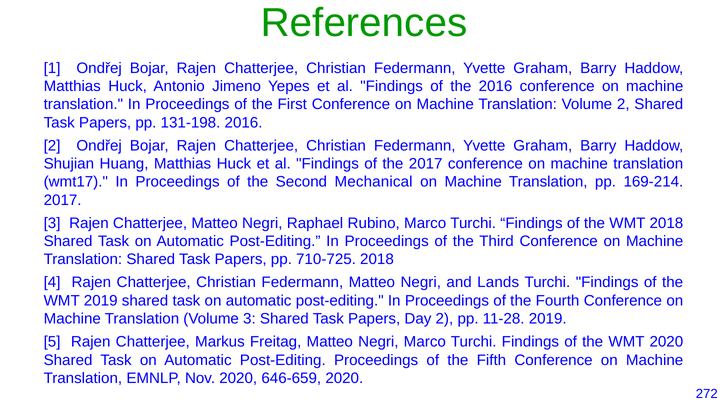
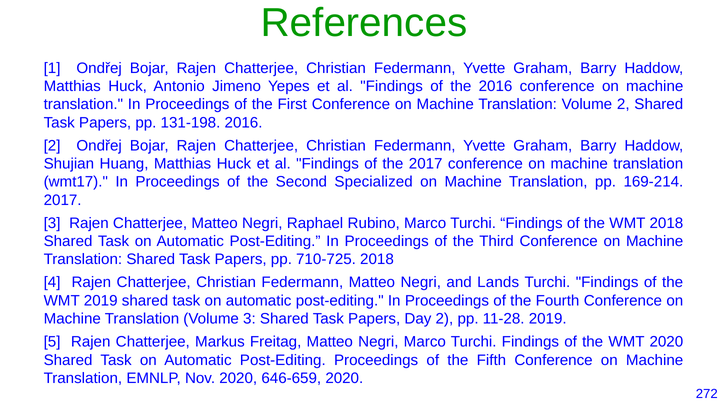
Mechanical: Mechanical -> Specialized (374, 182)
